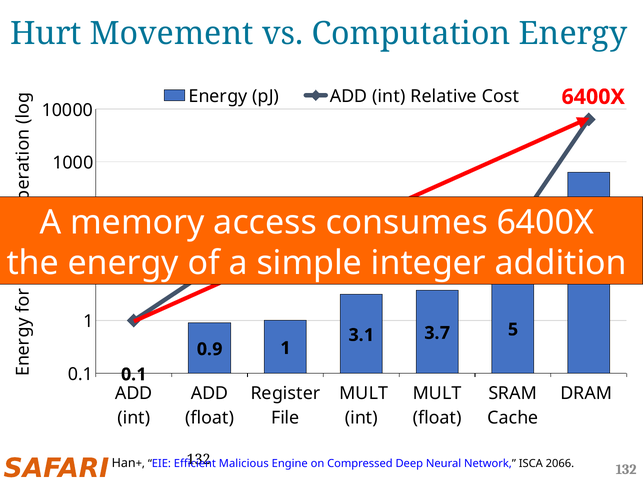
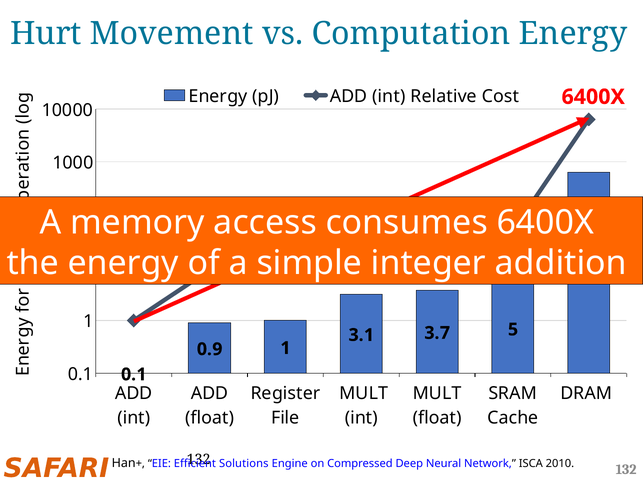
Malicious: Malicious -> Solutions (244, 464)
2066: 2066 -> 2010 (560, 464)
